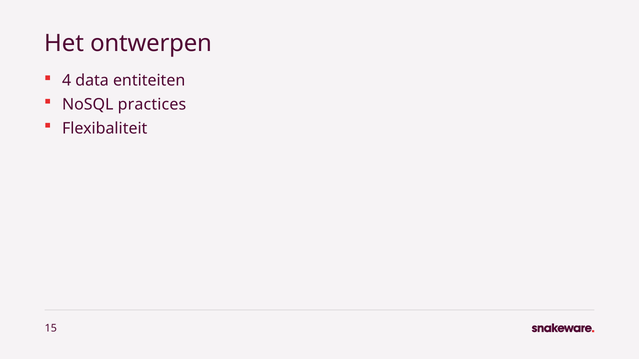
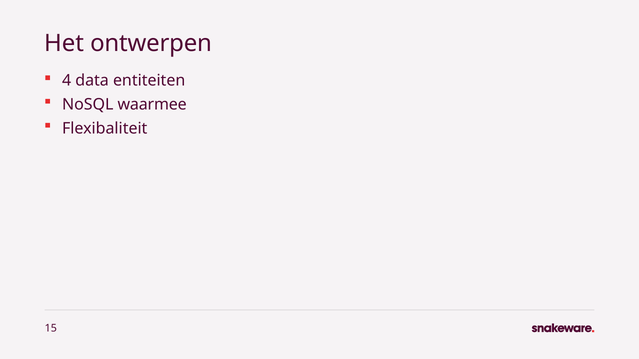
practices: practices -> waarmee (152, 105)
